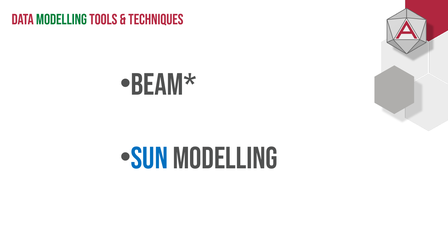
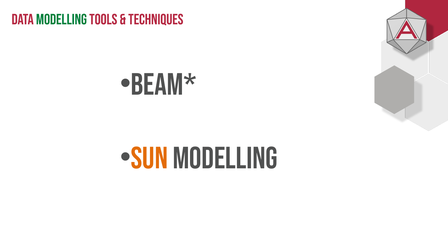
SUN colour: blue -> orange (149, 158)
